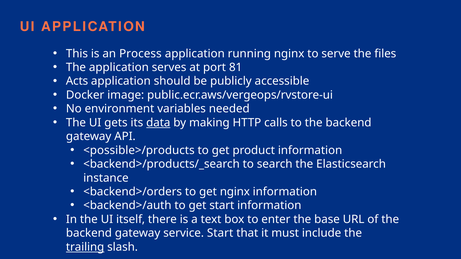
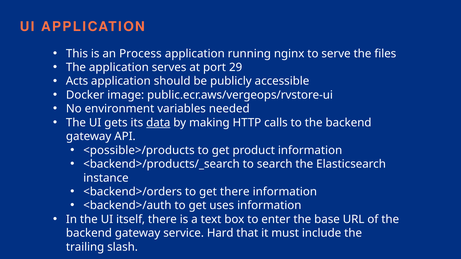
81: 81 -> 29 (236, 67)
get nginx: nginx -> there (235, 192)
get start: start -> uses (222, 206)
service Start: Start -> Hard (220, 233)
trailing underline: present -> none (85, 247)
